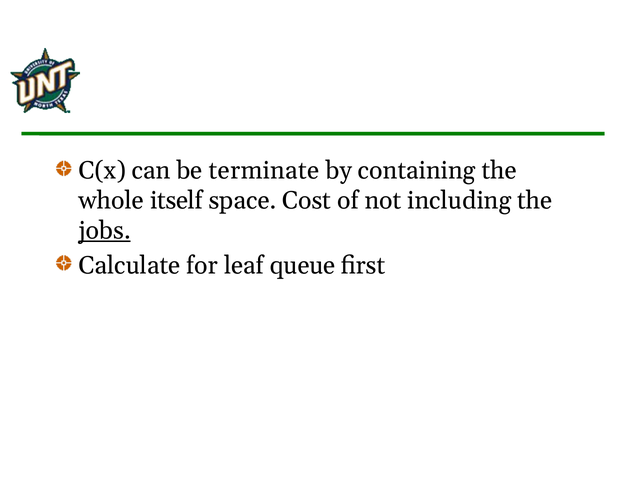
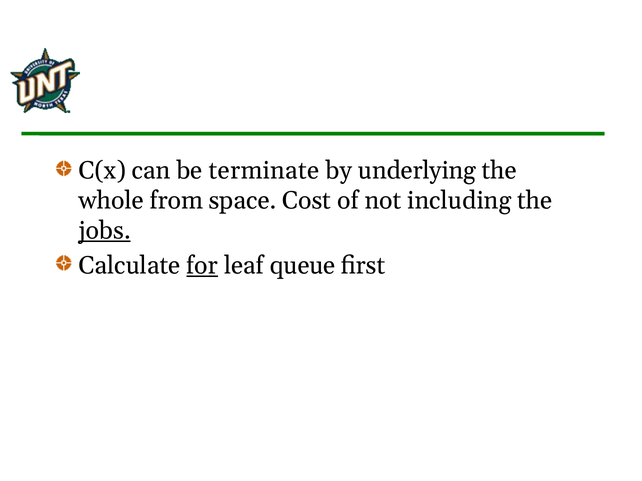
containing: containing -> underlying (417, 171)
itself: itself -> from (176, 201)
for underline: none -> present (202, 266)
